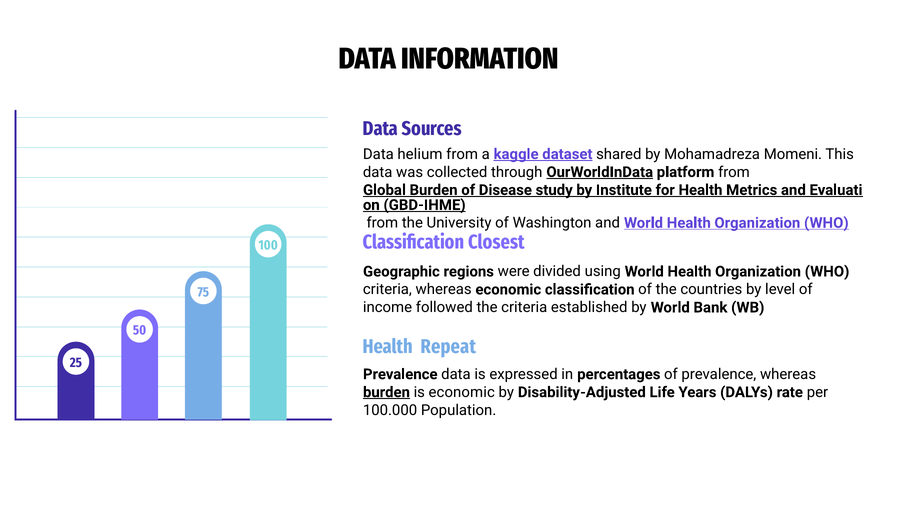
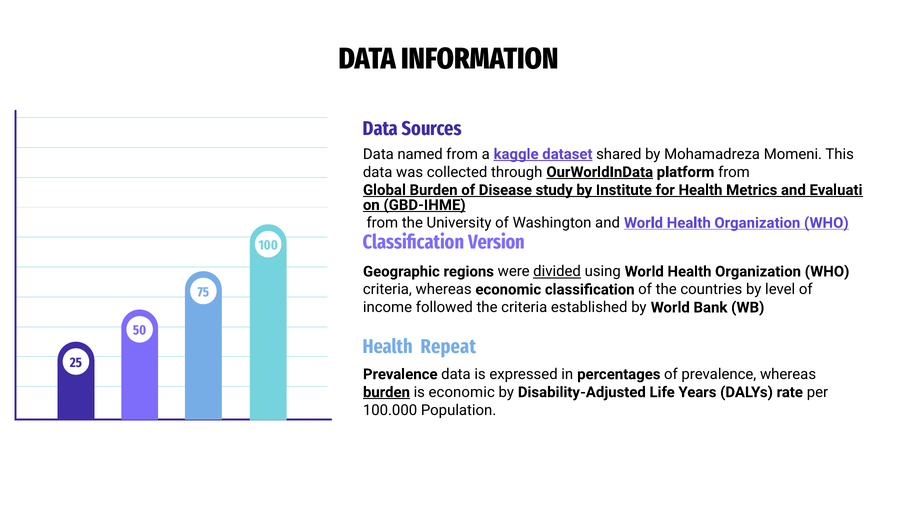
helium: helium -> named (420, 154)
Closest: Closest -> Version (496, 242)
divided underline: none -> present (557, 271)
